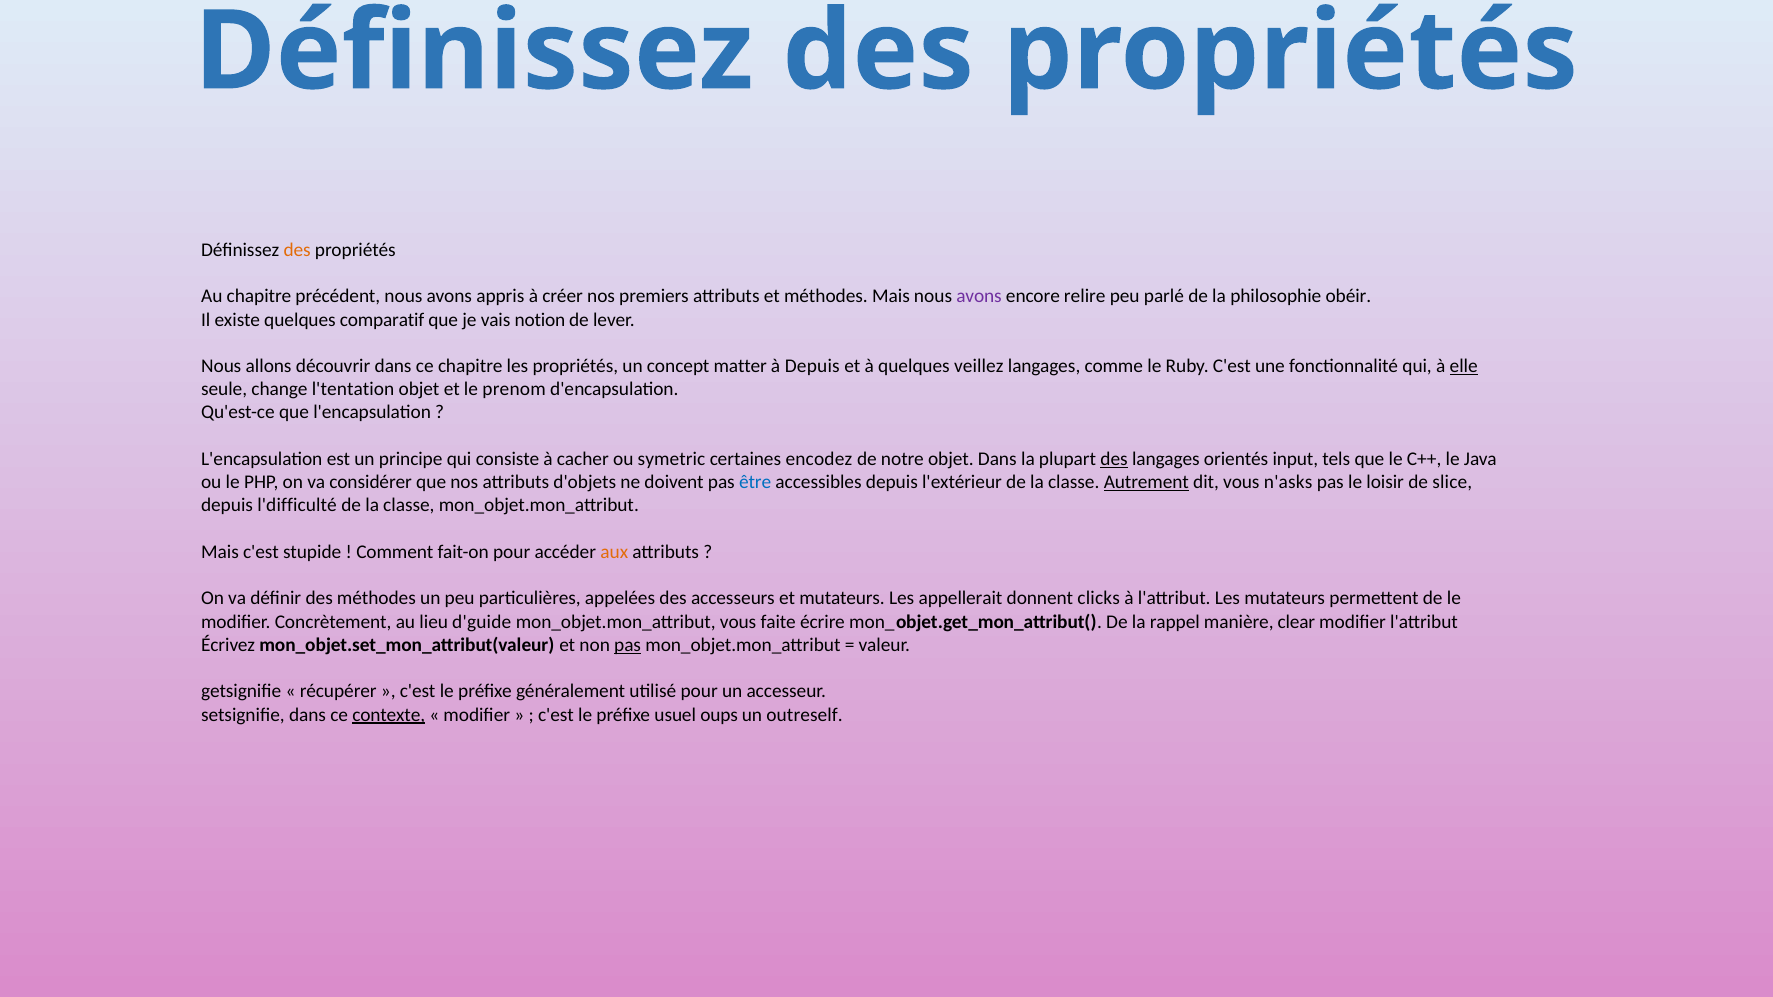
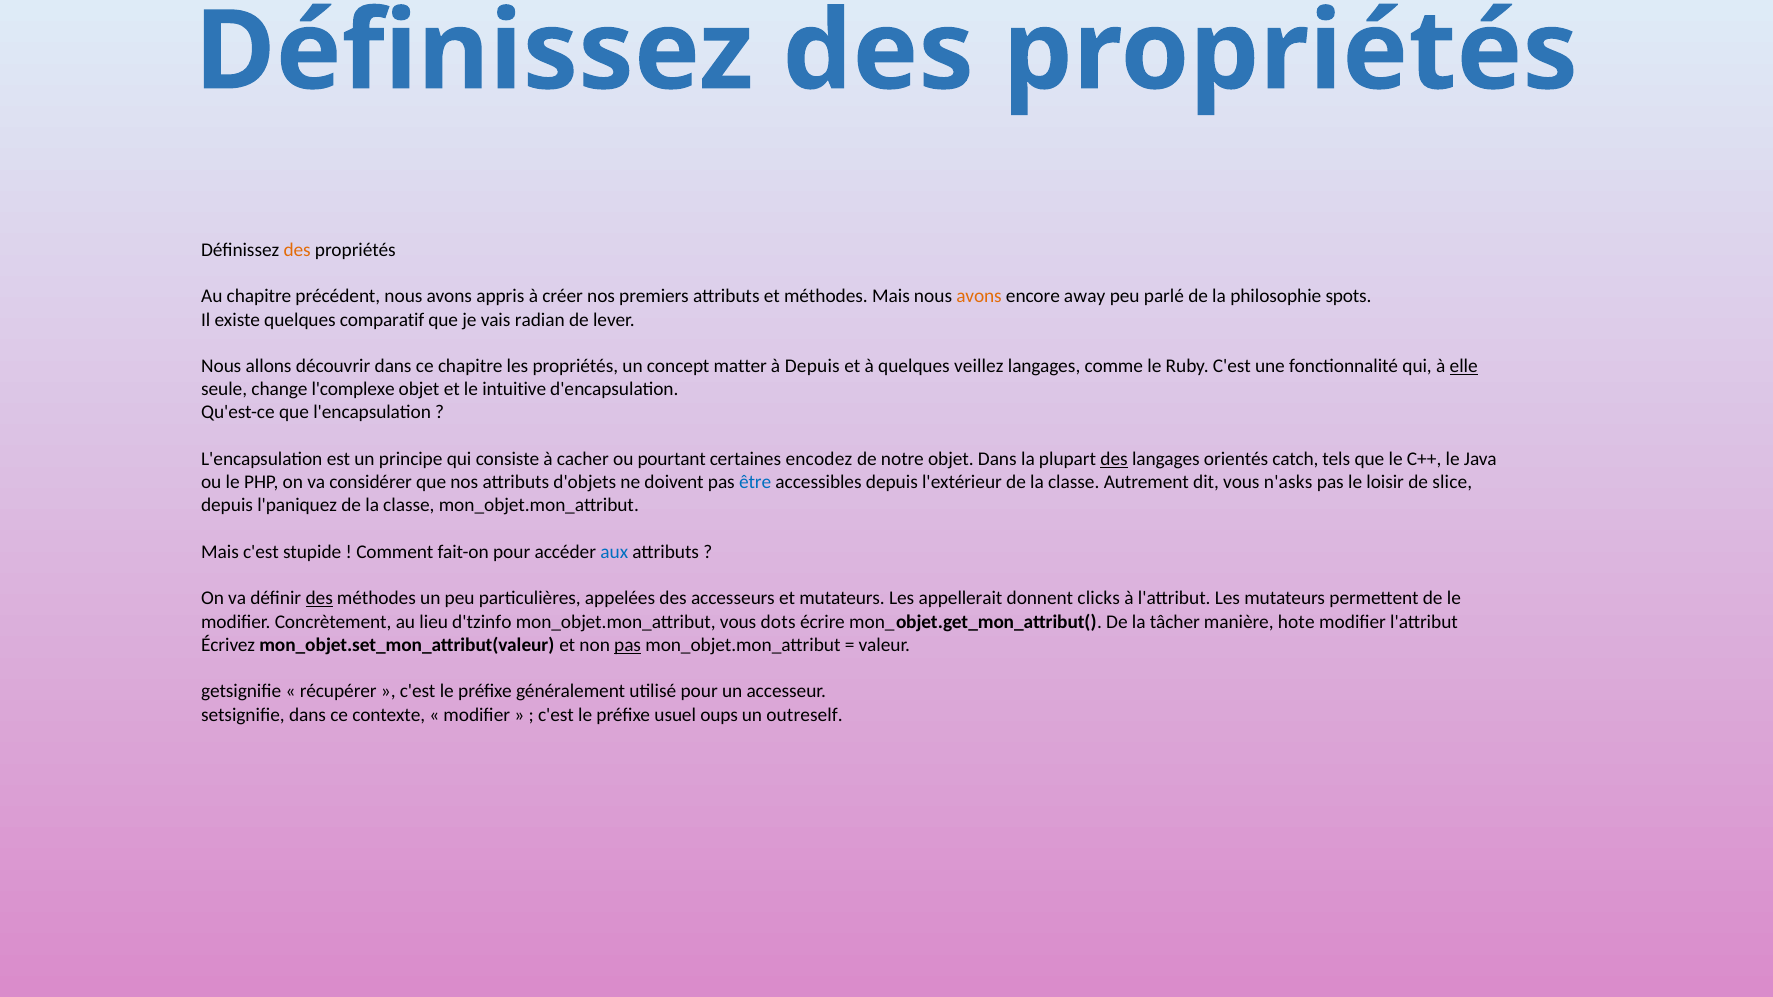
avons colour: purple -> orange (979, 296)
relire: relire -> away (1085, 296)
obéir: obéir -> spots (1348, 296)
notion: notion -> radian (540, 320)
l'tentation: l'tentation -> l'complexe (353, 389)
prenom: prenom -> intuitive (514, 389)
symetric: symetric -> pourtant (672, 459)
input: input -> catch (1295, 459)
Autrement underline: present -> none (1146, 482)
l'difficulté: l'difficulté -> l'paniquez (297, 506)
aux colour: orange -> blue (614, 552)
des underline: none -> present (319, 599)
d'guide: d'guide -> d'tzinfo (482, 622)
faite: faite -> dots (778, 622)
rappel: rappel -> tâcher (1175, 622)
clear: clear -> hote (1296, 622)
contexte underline: present -> none (389, 715)
